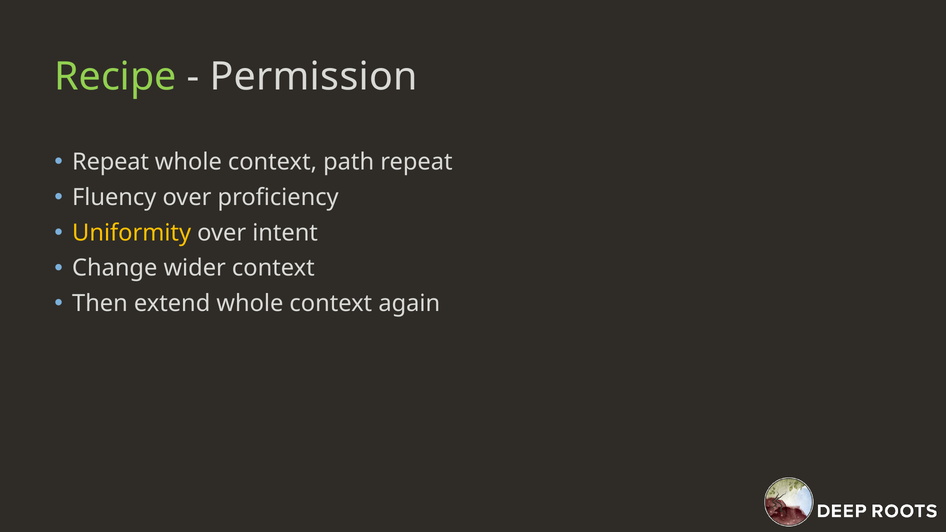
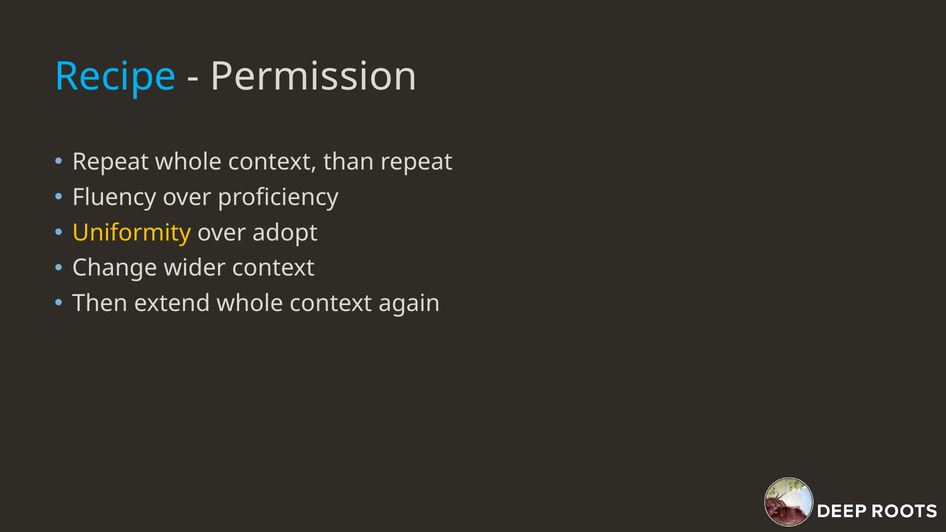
Recipe colour: light green -> light blue (115, 77)
path: path -> than (349, 162)
intent: intent -> adopt (285, 233)
